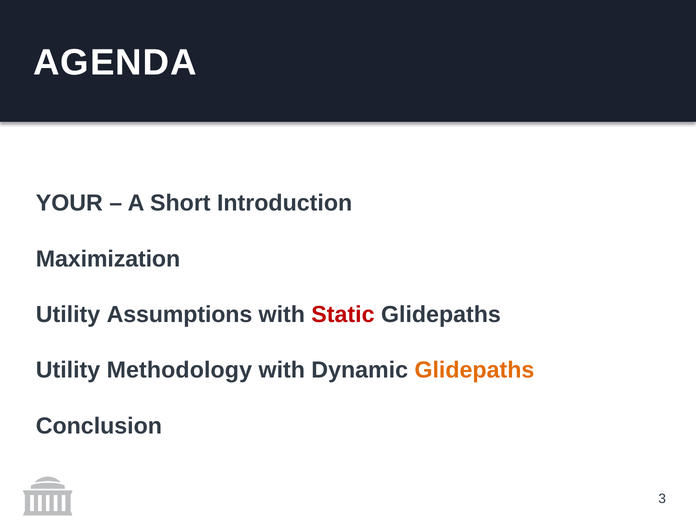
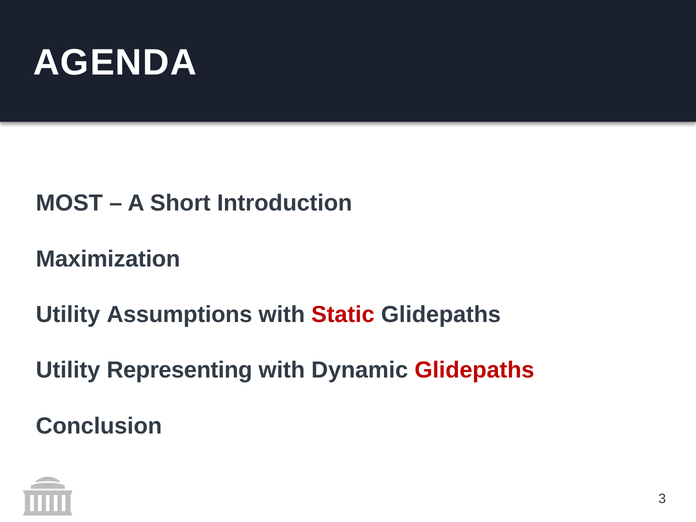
YOUR: YOUR -> MOST (69, 203)
Methodology: Methodology -> Representing (180, 370)
Glidepaths colour: orange -> red (474, 370)
